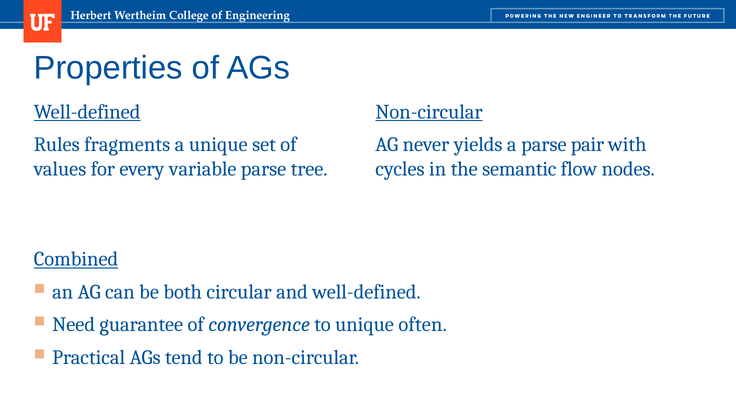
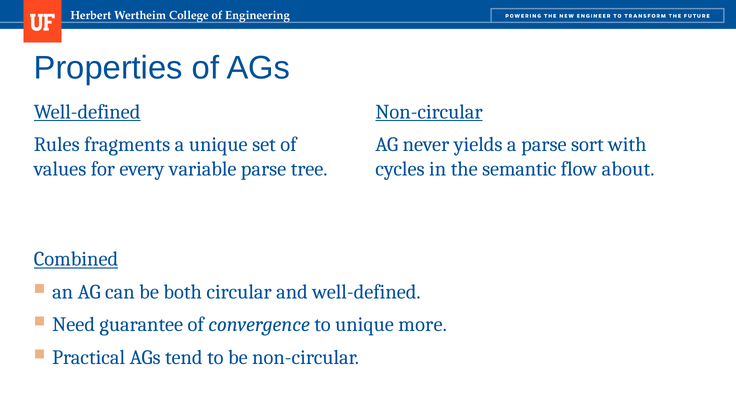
pair: pair -> sort (587, 145)
nodes: nodes -> about (628, 169)
often: often -> more (423, 325)
